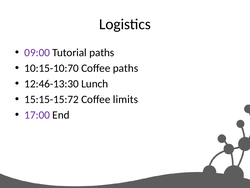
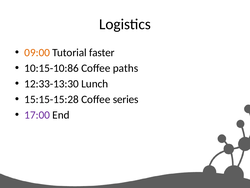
09:00 colour: purple -> orange (37, 52)
Tutorial paths: paths -> faster (102, 52)
10:15-10:70: 10:15-10:70 -> 10:15-10:86 (52, 68)
12:46-13:30: 12:46-13:30 -> 12:33-13:30 (52, 84)
15:15-15:72: 15:15-15:72 -> 15:15-15:28 (52, 99)
limits: limits -> series (126, 99)
